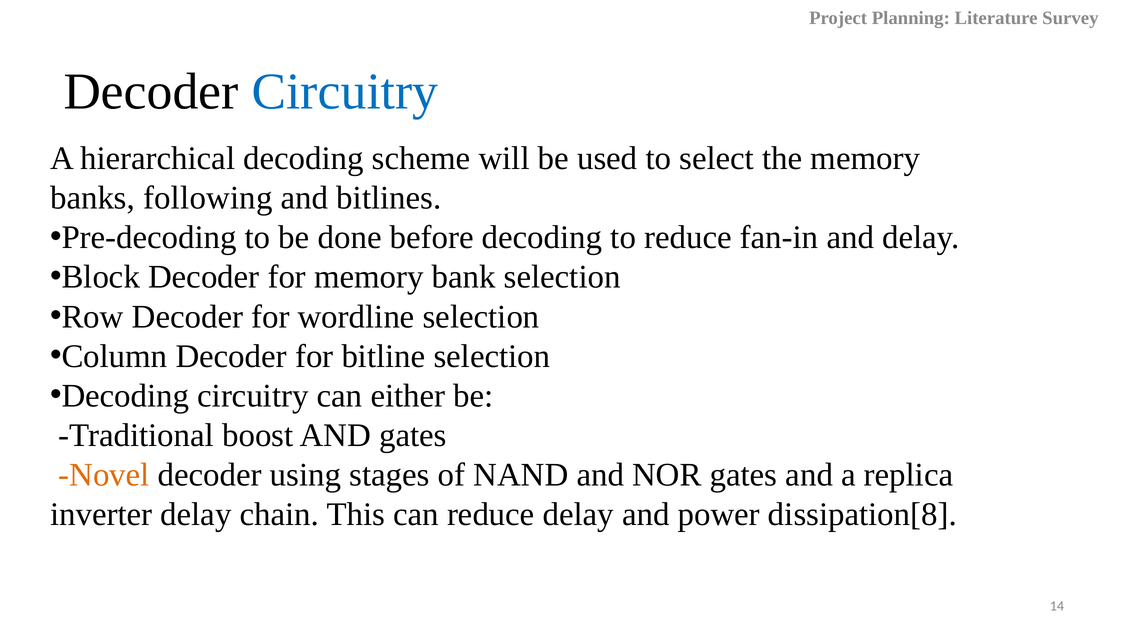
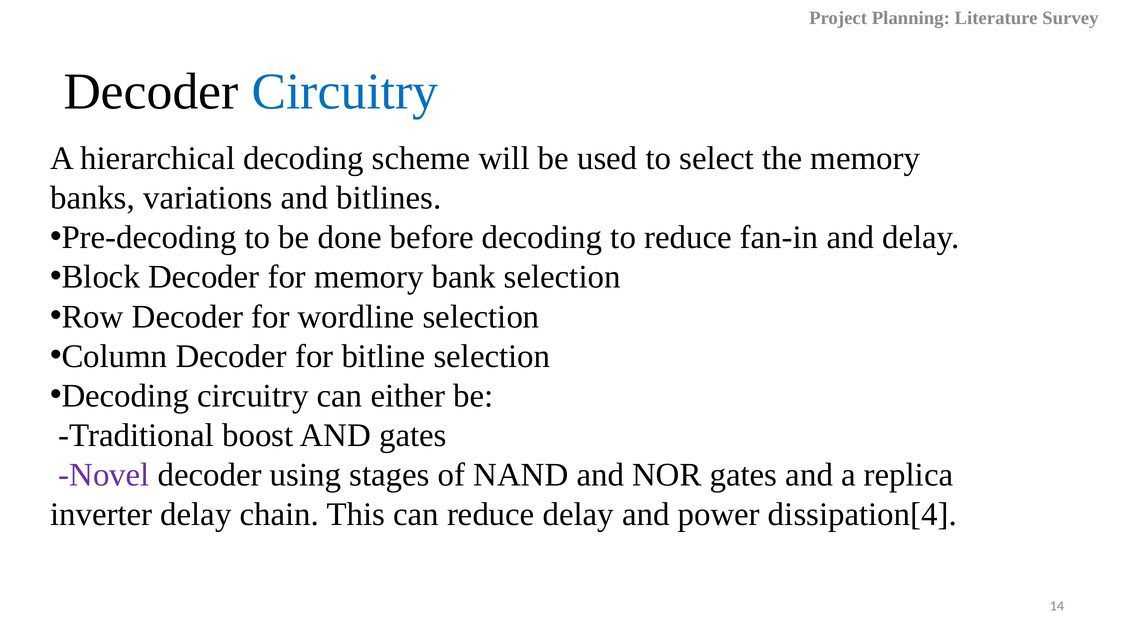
following: following -> variations (208, 198)
Novel colour: orange -> purple (104, 475)
dissipation[8: dissipation[8 -> dissipation[4 (862, 514)
